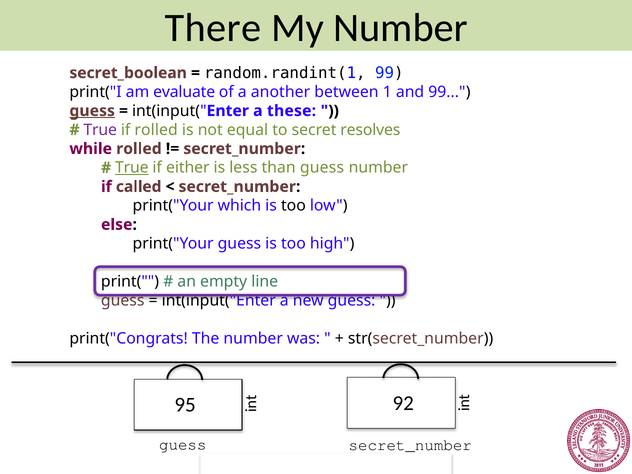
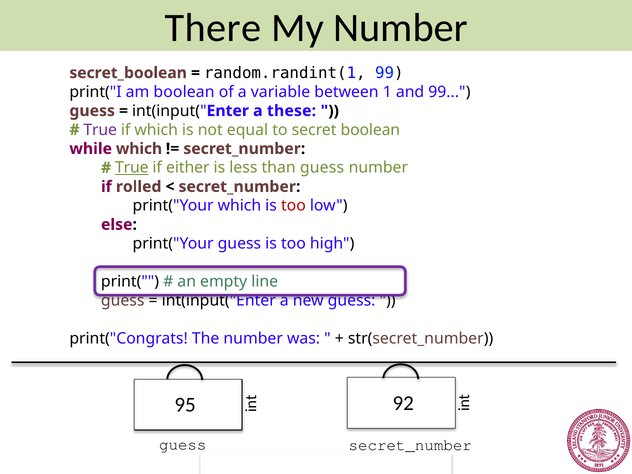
am evaluate: evaluate -> boolean (184, 92)
another: another -> variable (280, 92)
guess underline: present -> none (92, 111)
if rolled: rolled -> which (156, 130)
secret resolves: resolves -> boolean (370, 130)
while rolled: rolled -> which (139, 149)
called: called -> rolled (139, 187)
too colour: black -> red (293, 206)
